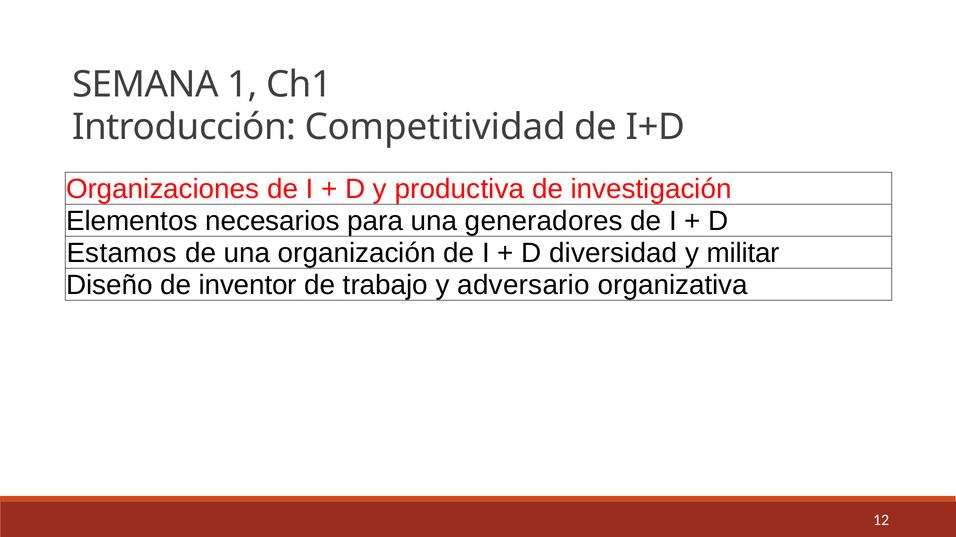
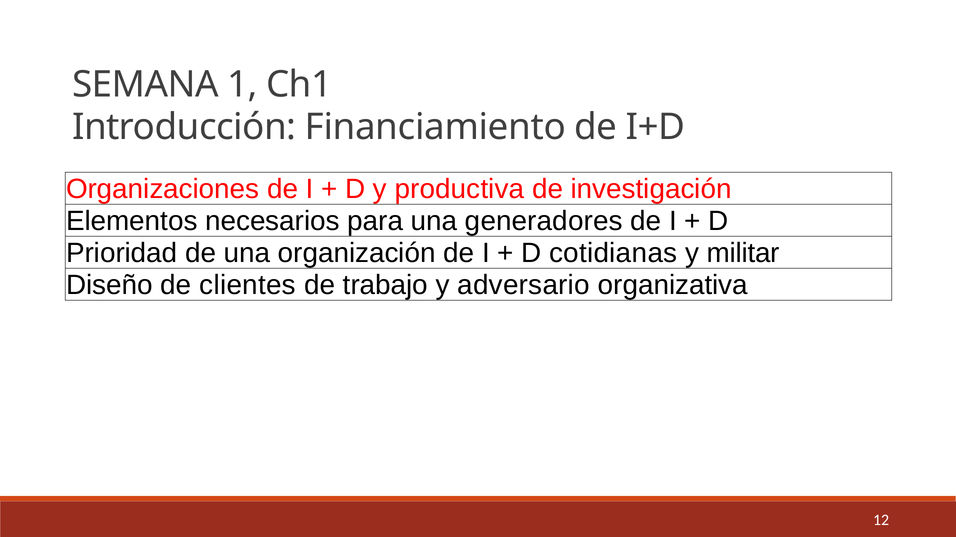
Competitividad: Competitividad -> Financiamiento (435, 127)
Estamos: Estamos -> Prioridad (122, 253)
diversidad: diversidad -> cotidianas (613, 253)
inventor: inventor -> clientes (248, 286)
